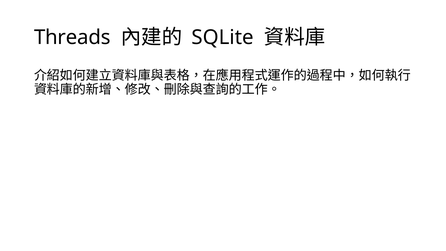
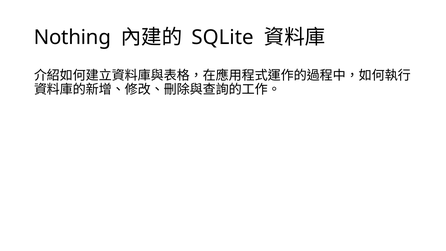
Threads: Threads -> Nothing (72, 37)
